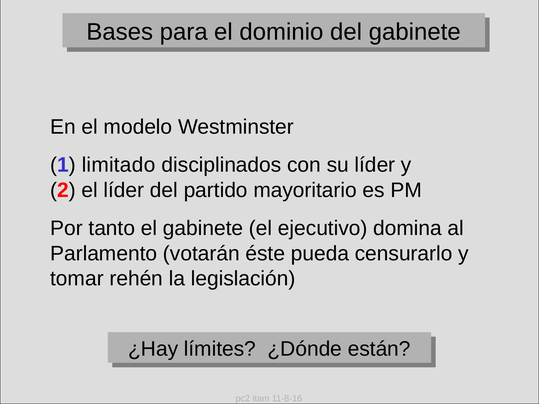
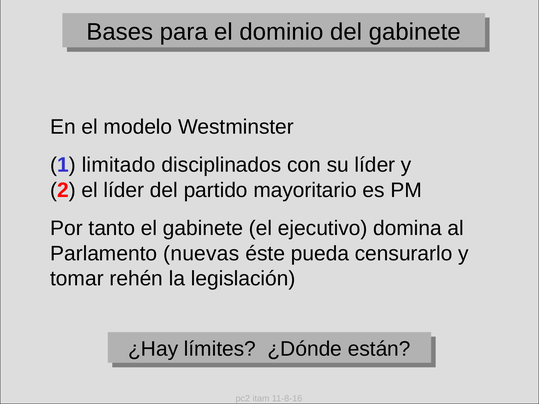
votarán: votarán -> nuevas (201, 254)
